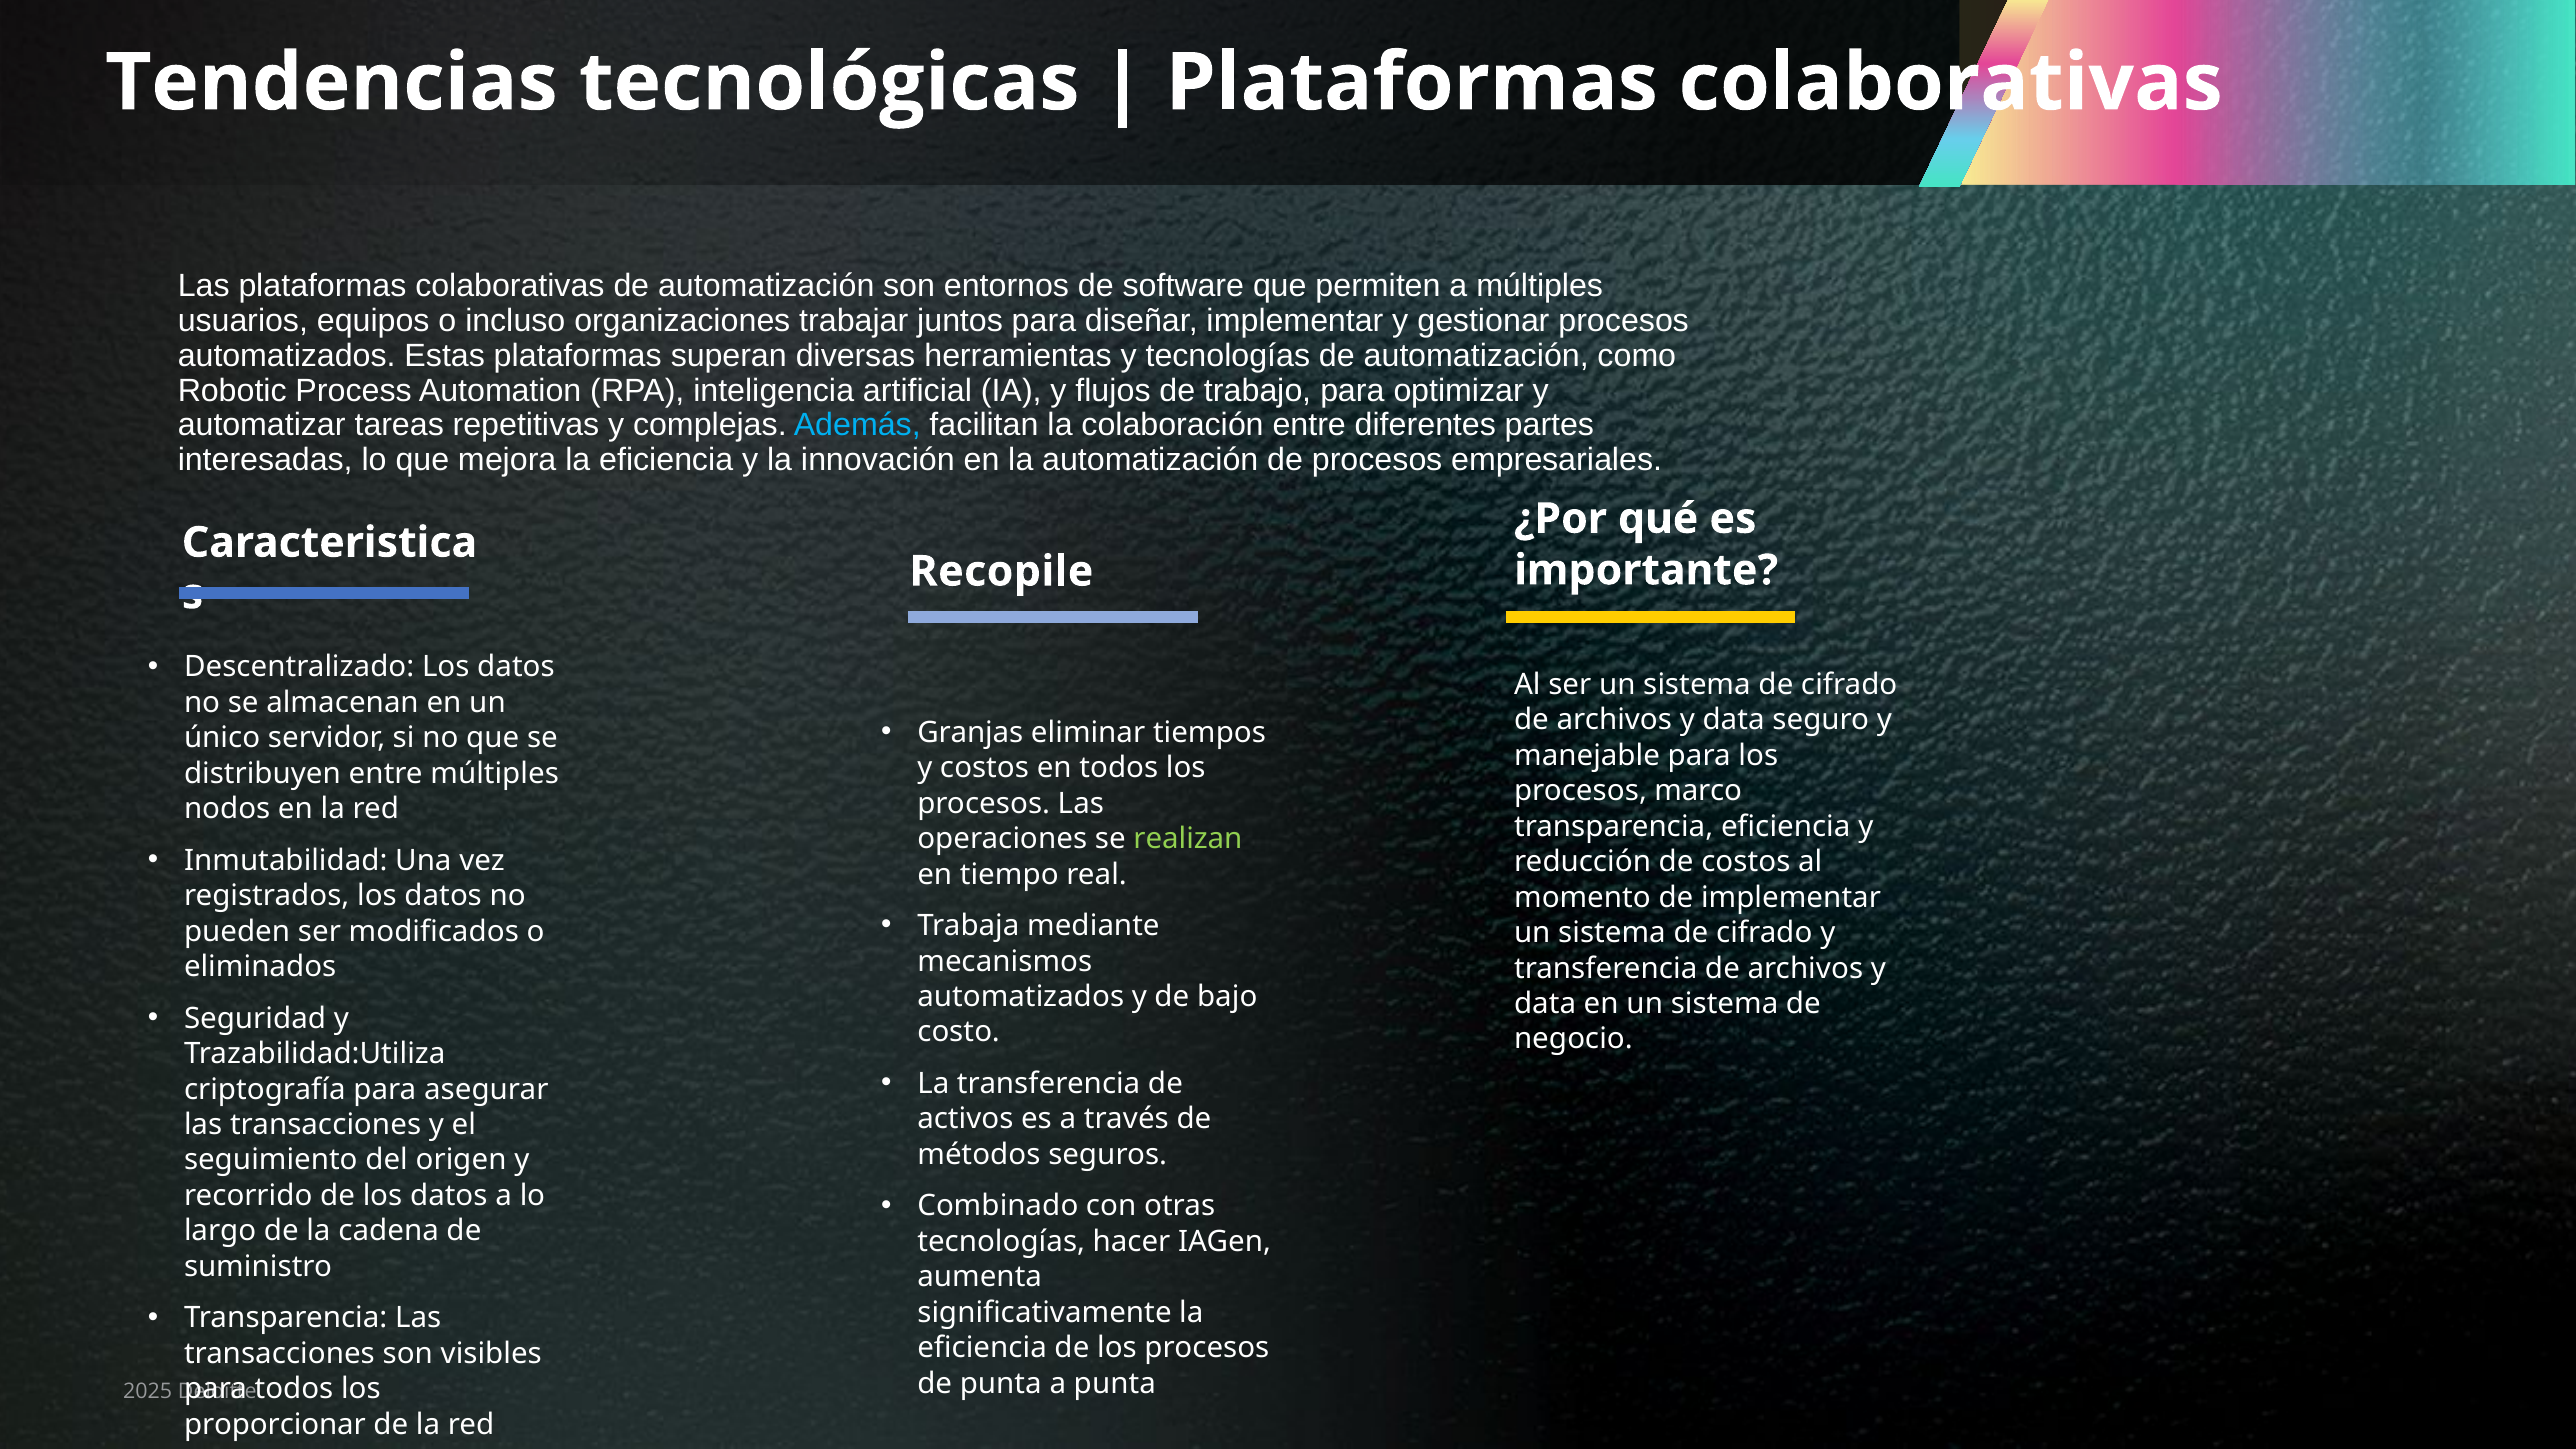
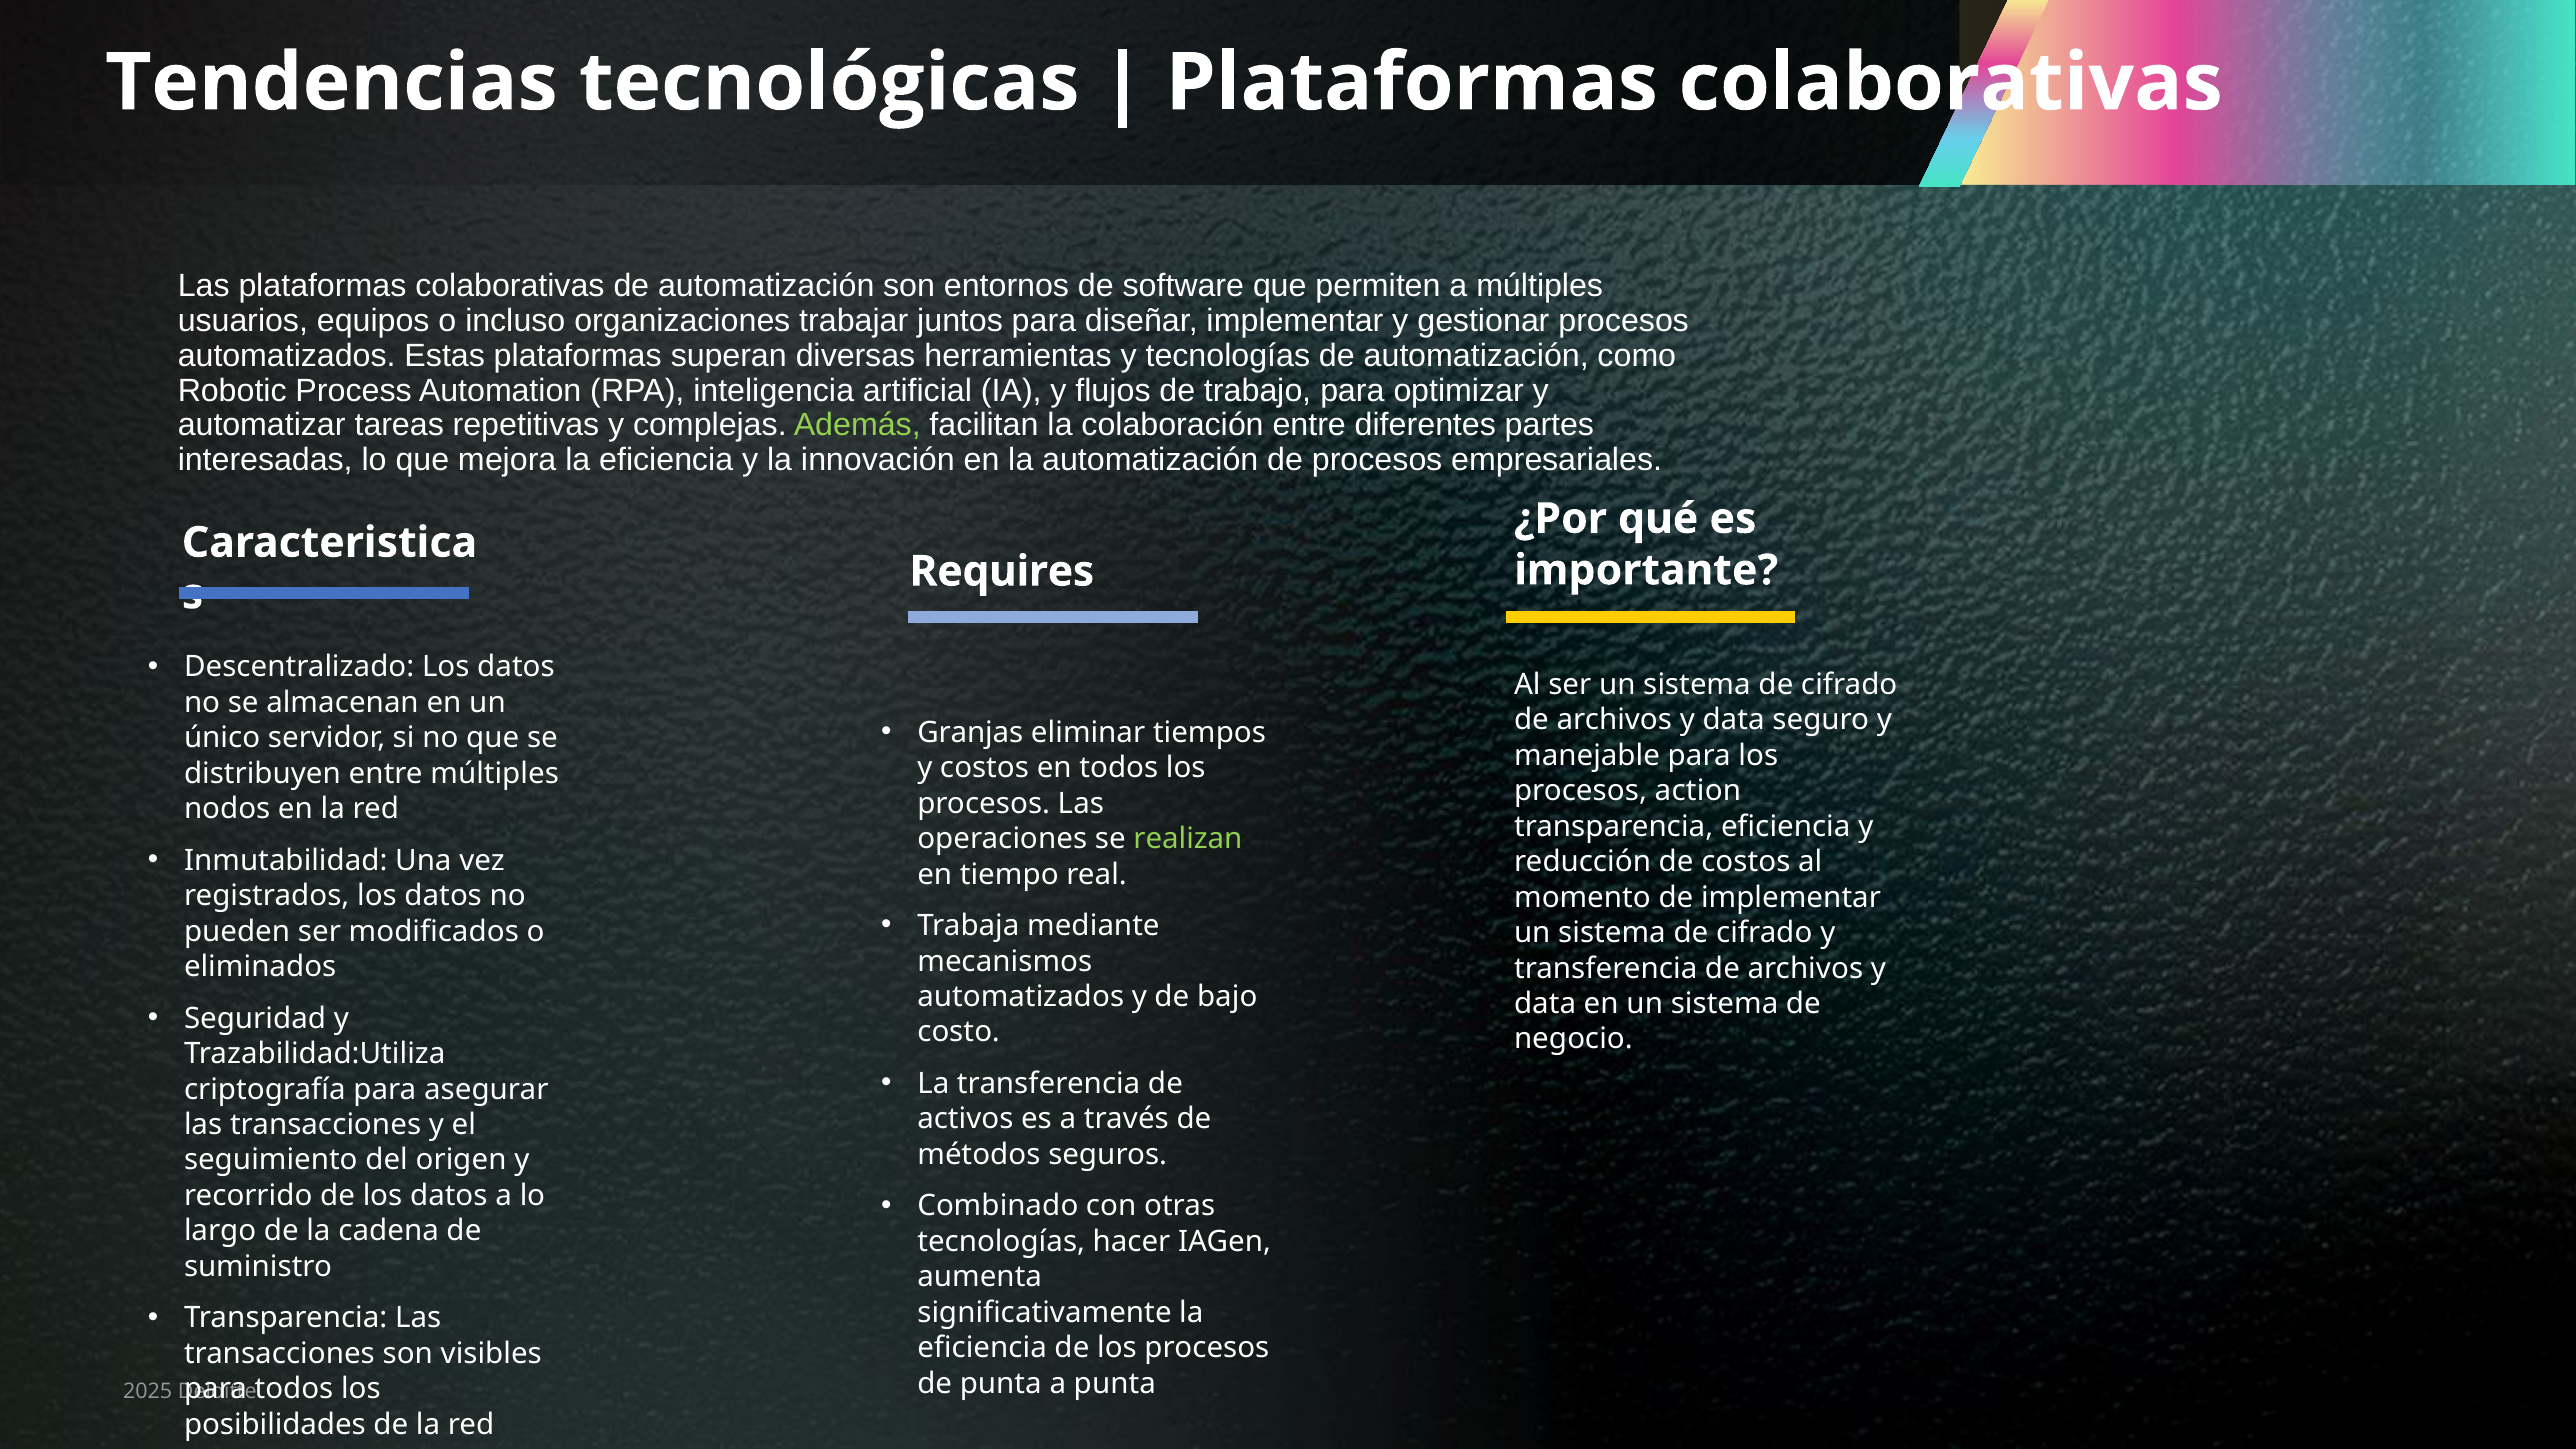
Además colour: light blue -> light green (857, 425)
Recopile: Recopile -> Requires (1002, 571)
marco: marco -> action (1698, 791)
proporcionar: proporcionar -> posibilidades (275, 1424)
